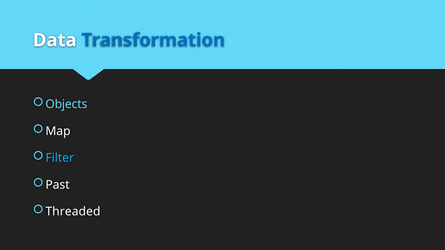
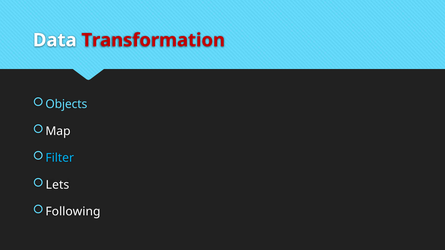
Transformation colour: blue -> red (153, 40)
Past: Past -> Lets (57, 185)
Threaded: Threaded -> Following (73, 212)
